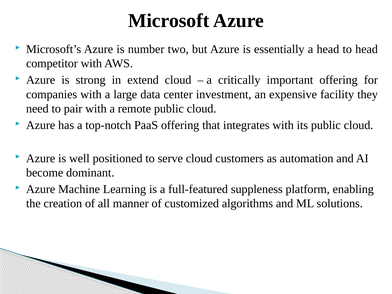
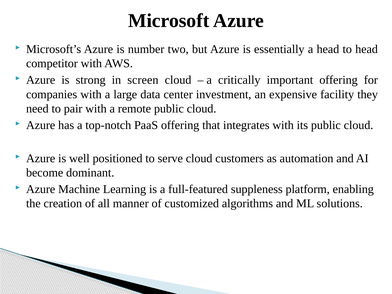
extend: extend -> screen (143, 80)
